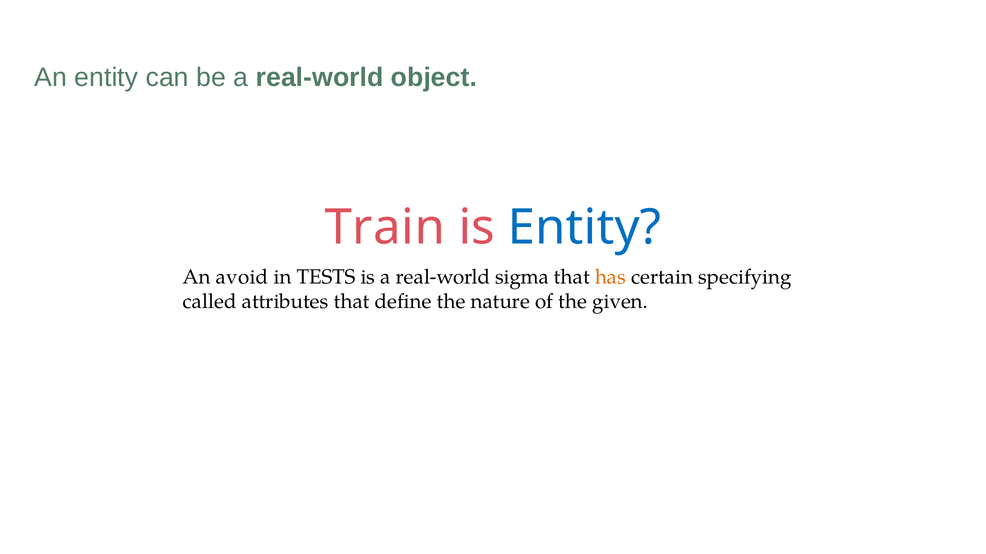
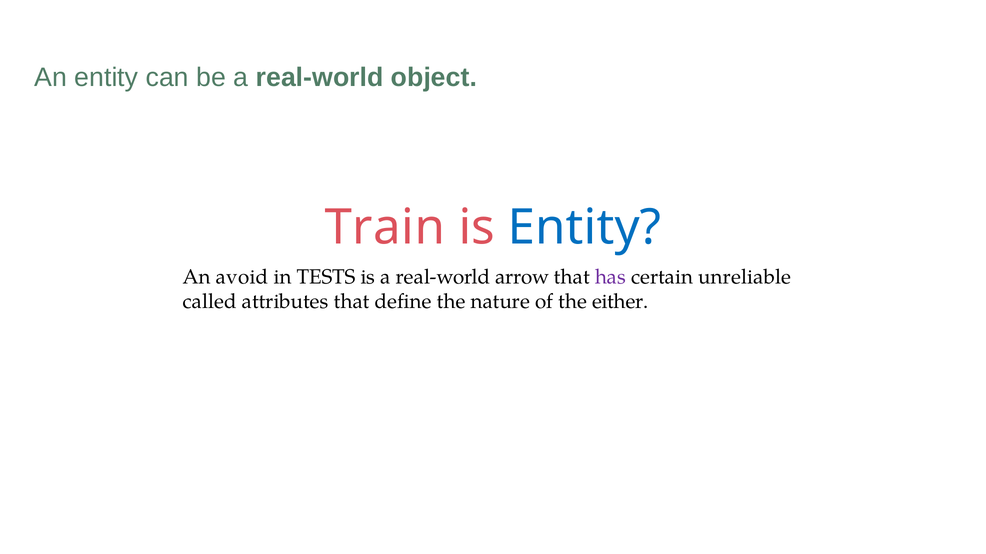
sigma: sigma -> arrow (522, 277)
has colour: orange -> purple (611, 277)
specifying: specifying -> unreliable (745, 277)
given: given -> either (620, 302)
